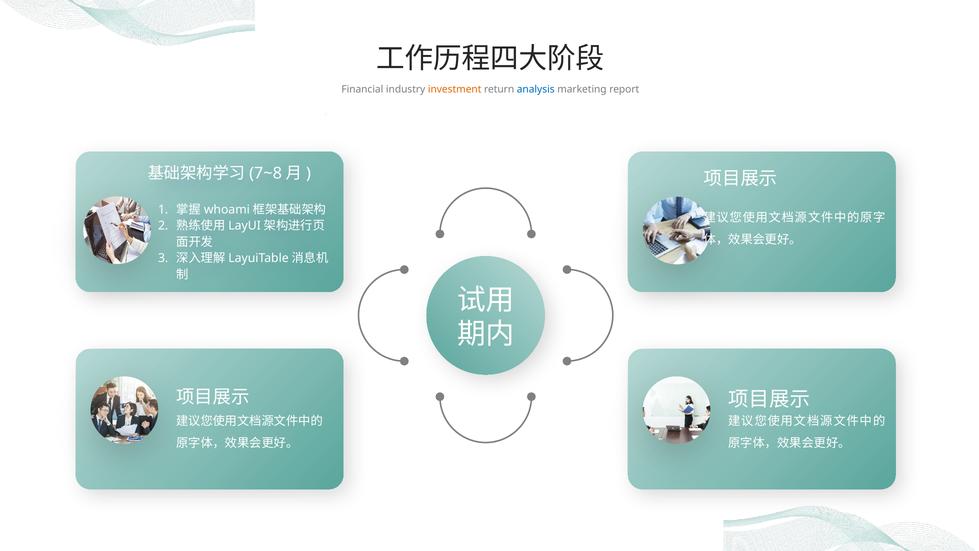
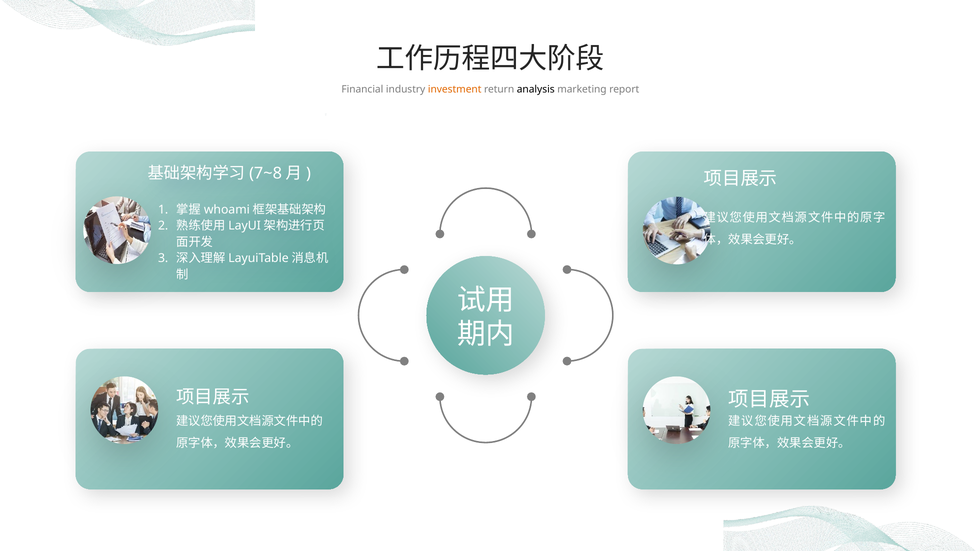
analysis colour: blue -> black (536, 90)
